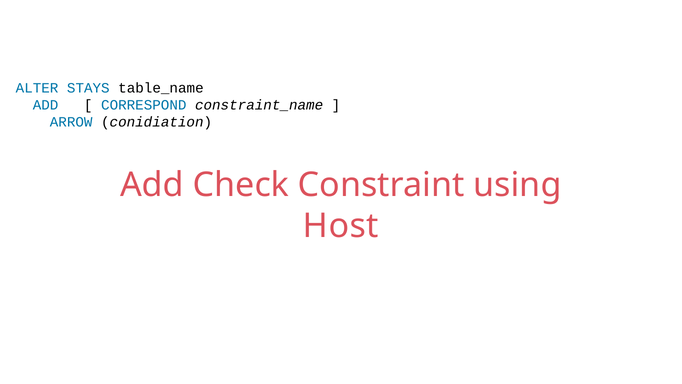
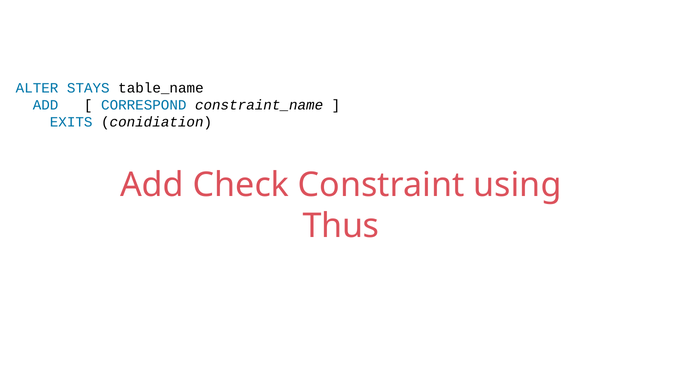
ARROW: ARROW -> EXITS (71, 122)
Host: Host -> Thus (341, 226)
